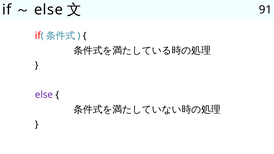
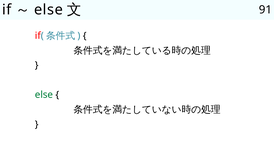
else colour: purple -> green (44, 95)
